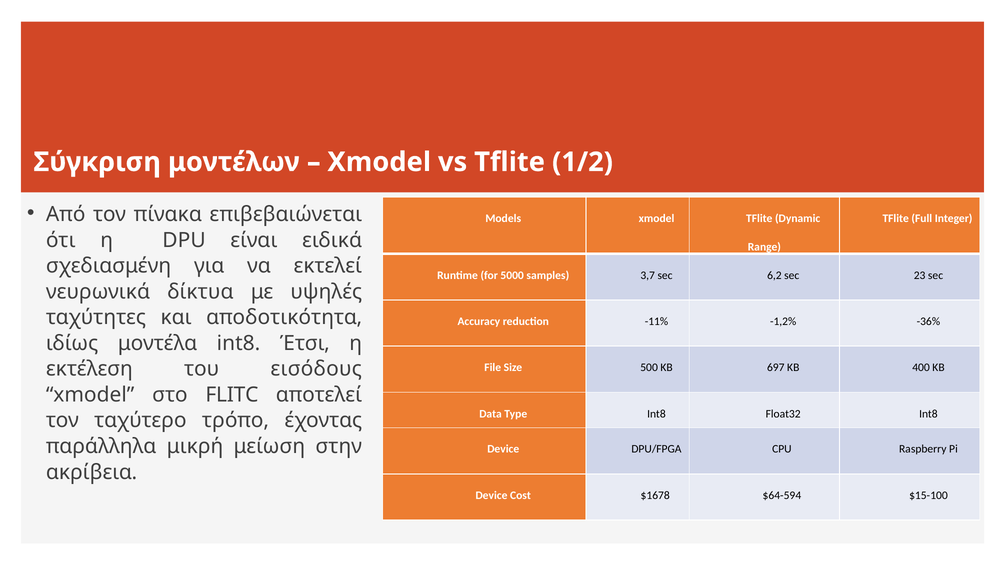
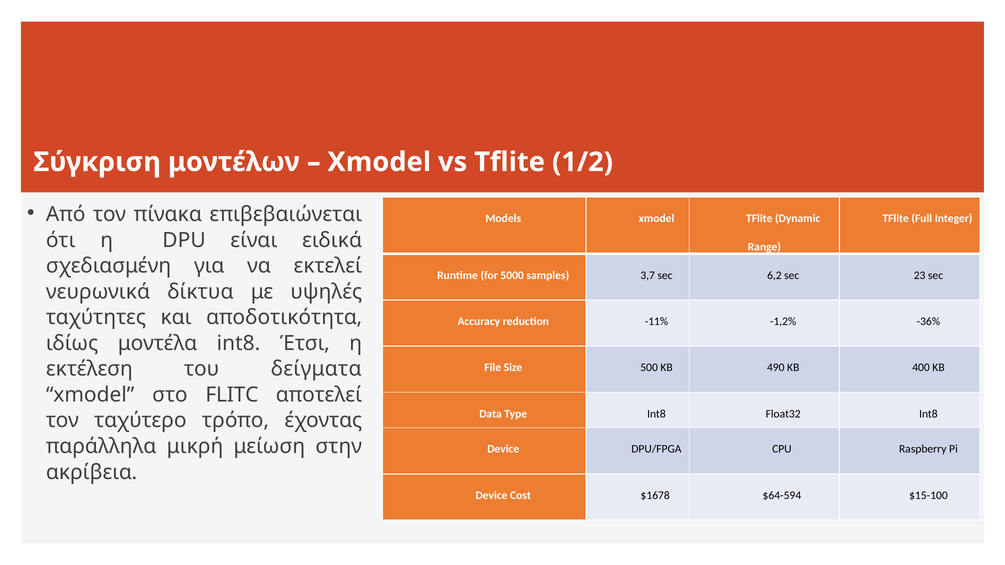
697: 697 -> 490 (776, 368)
εισόδους: εισόδους -> δείγματα (316, 369)
